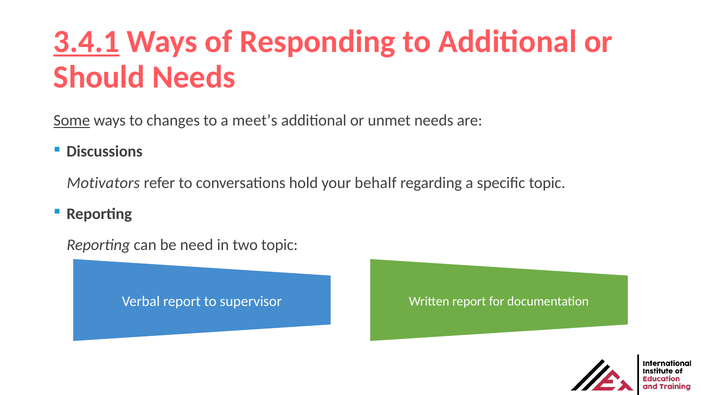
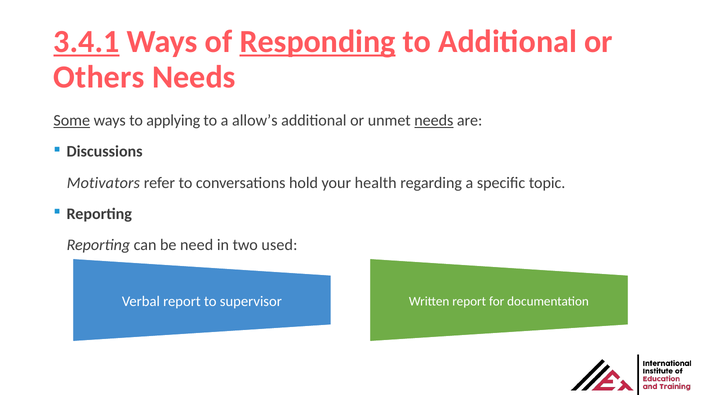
Responding underline: none -> present (318, 41)
Should: Should -> Others (99, 77)
changes: changes -> applying (173, 120)
meet’s: meet’s -> allow’s (255, 120)
needs underline: none -> present (434, 120)
behalf: behalf -> health (376, 182)
two topic: topic -> used (279, 244)
